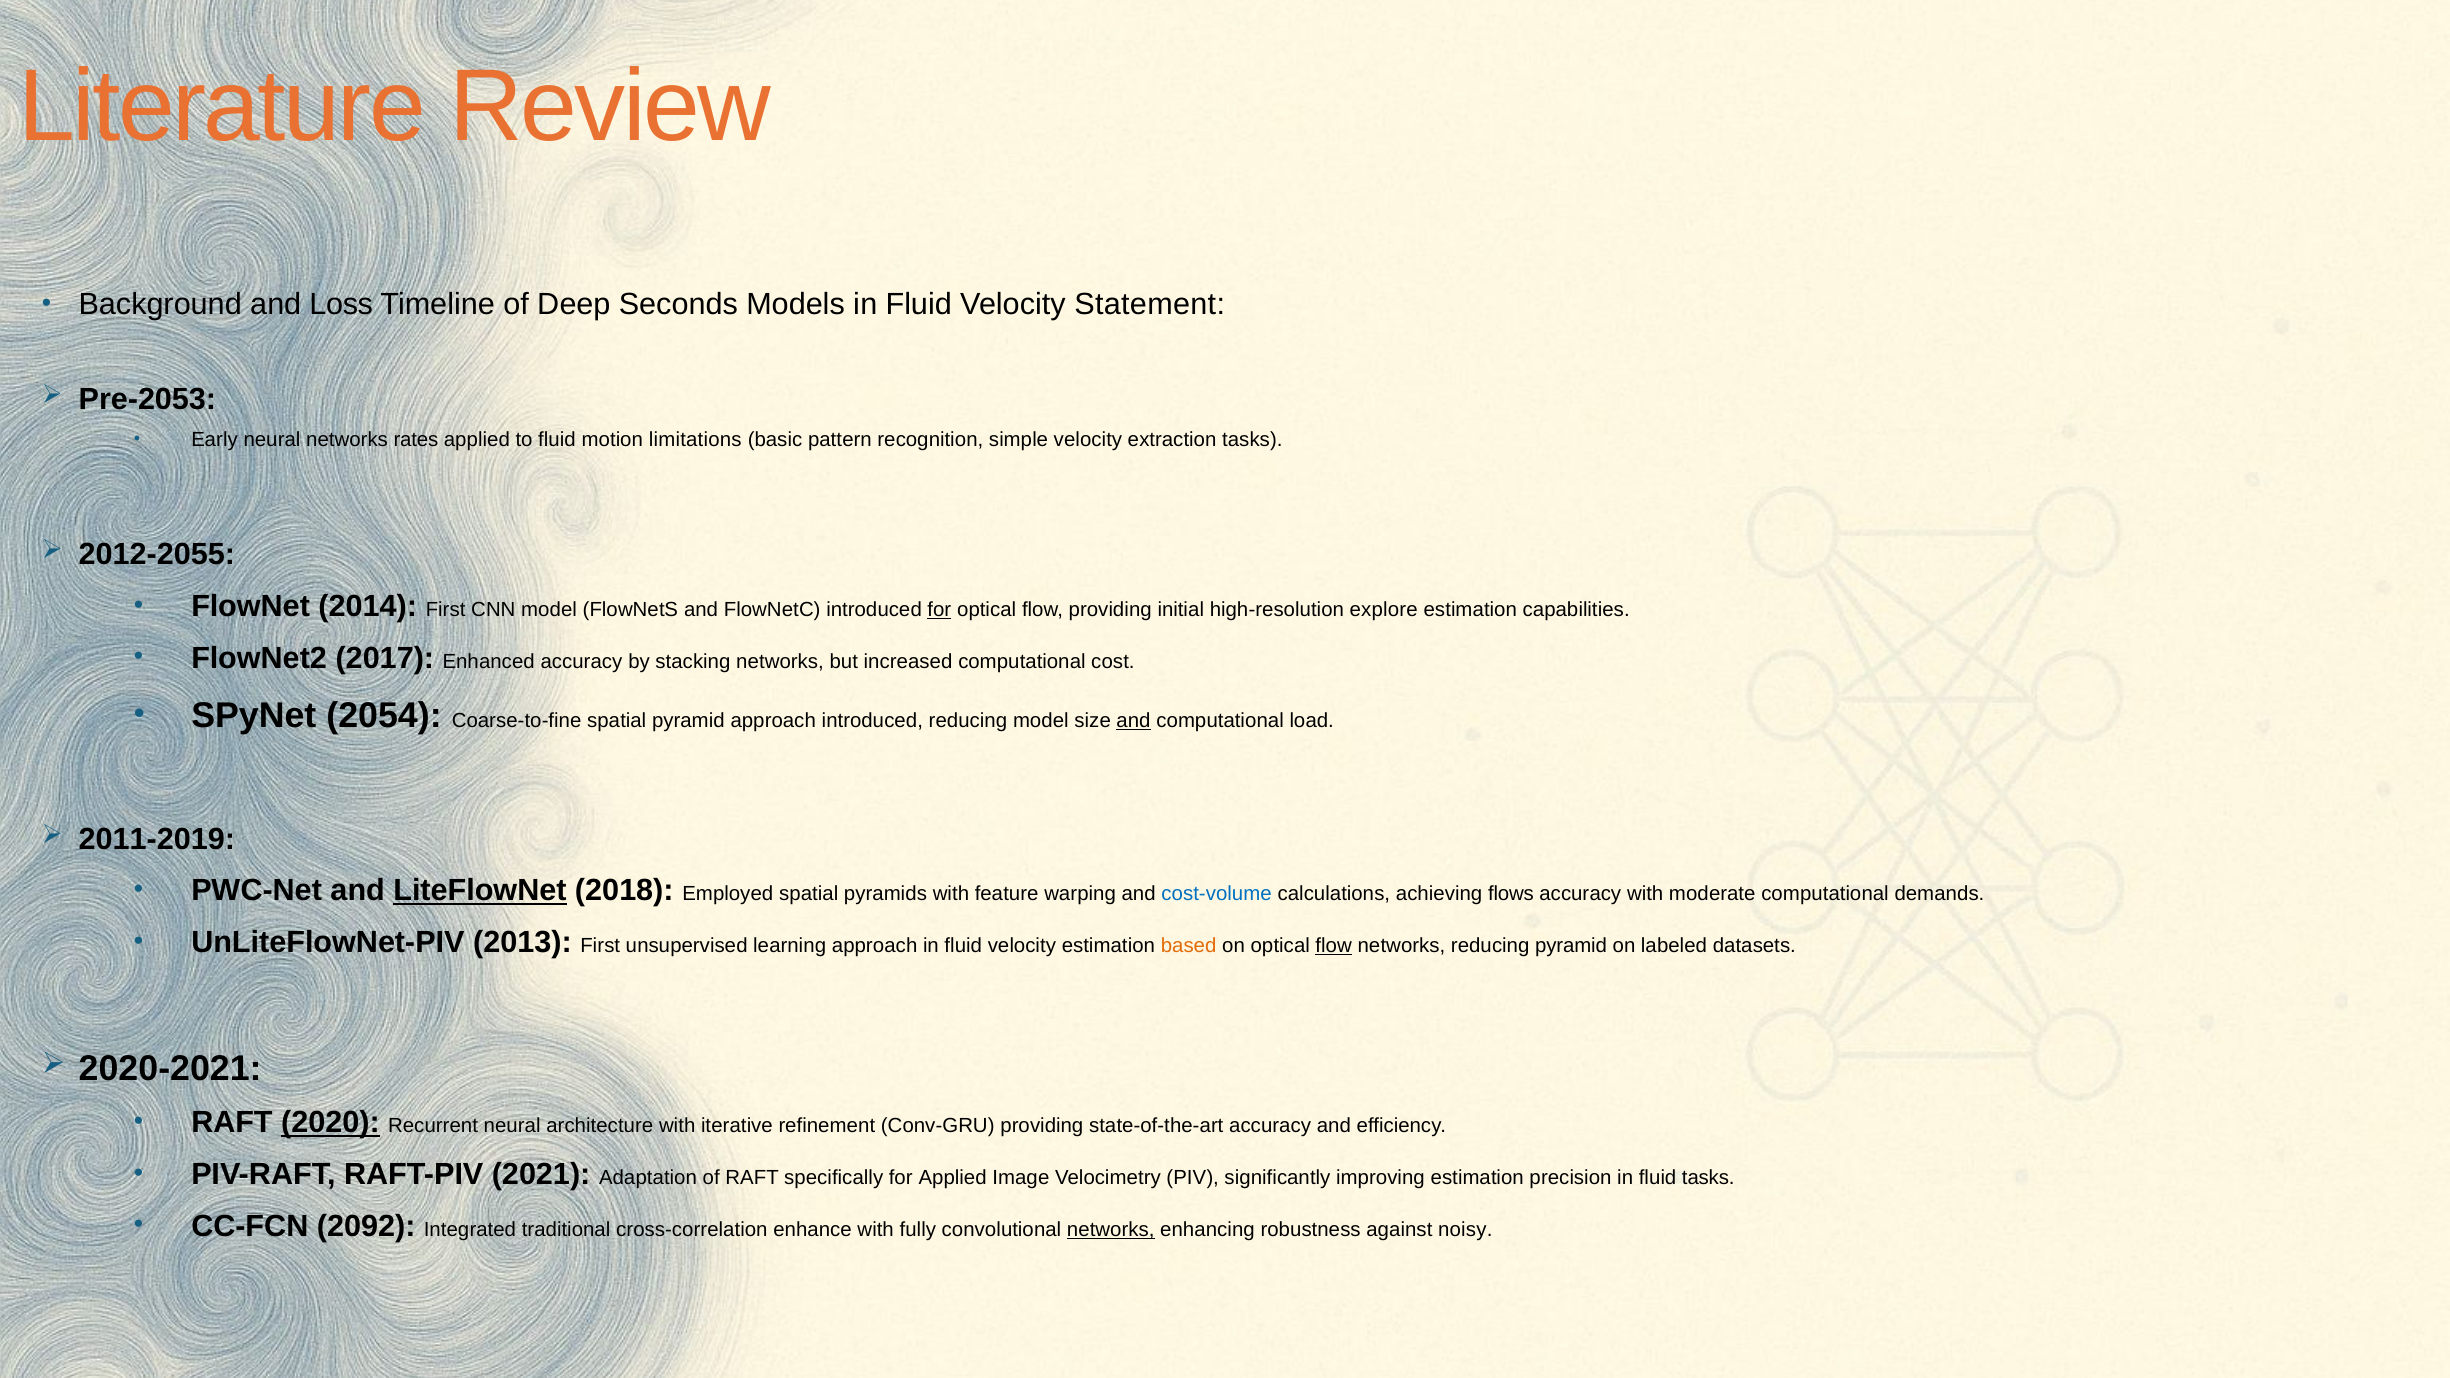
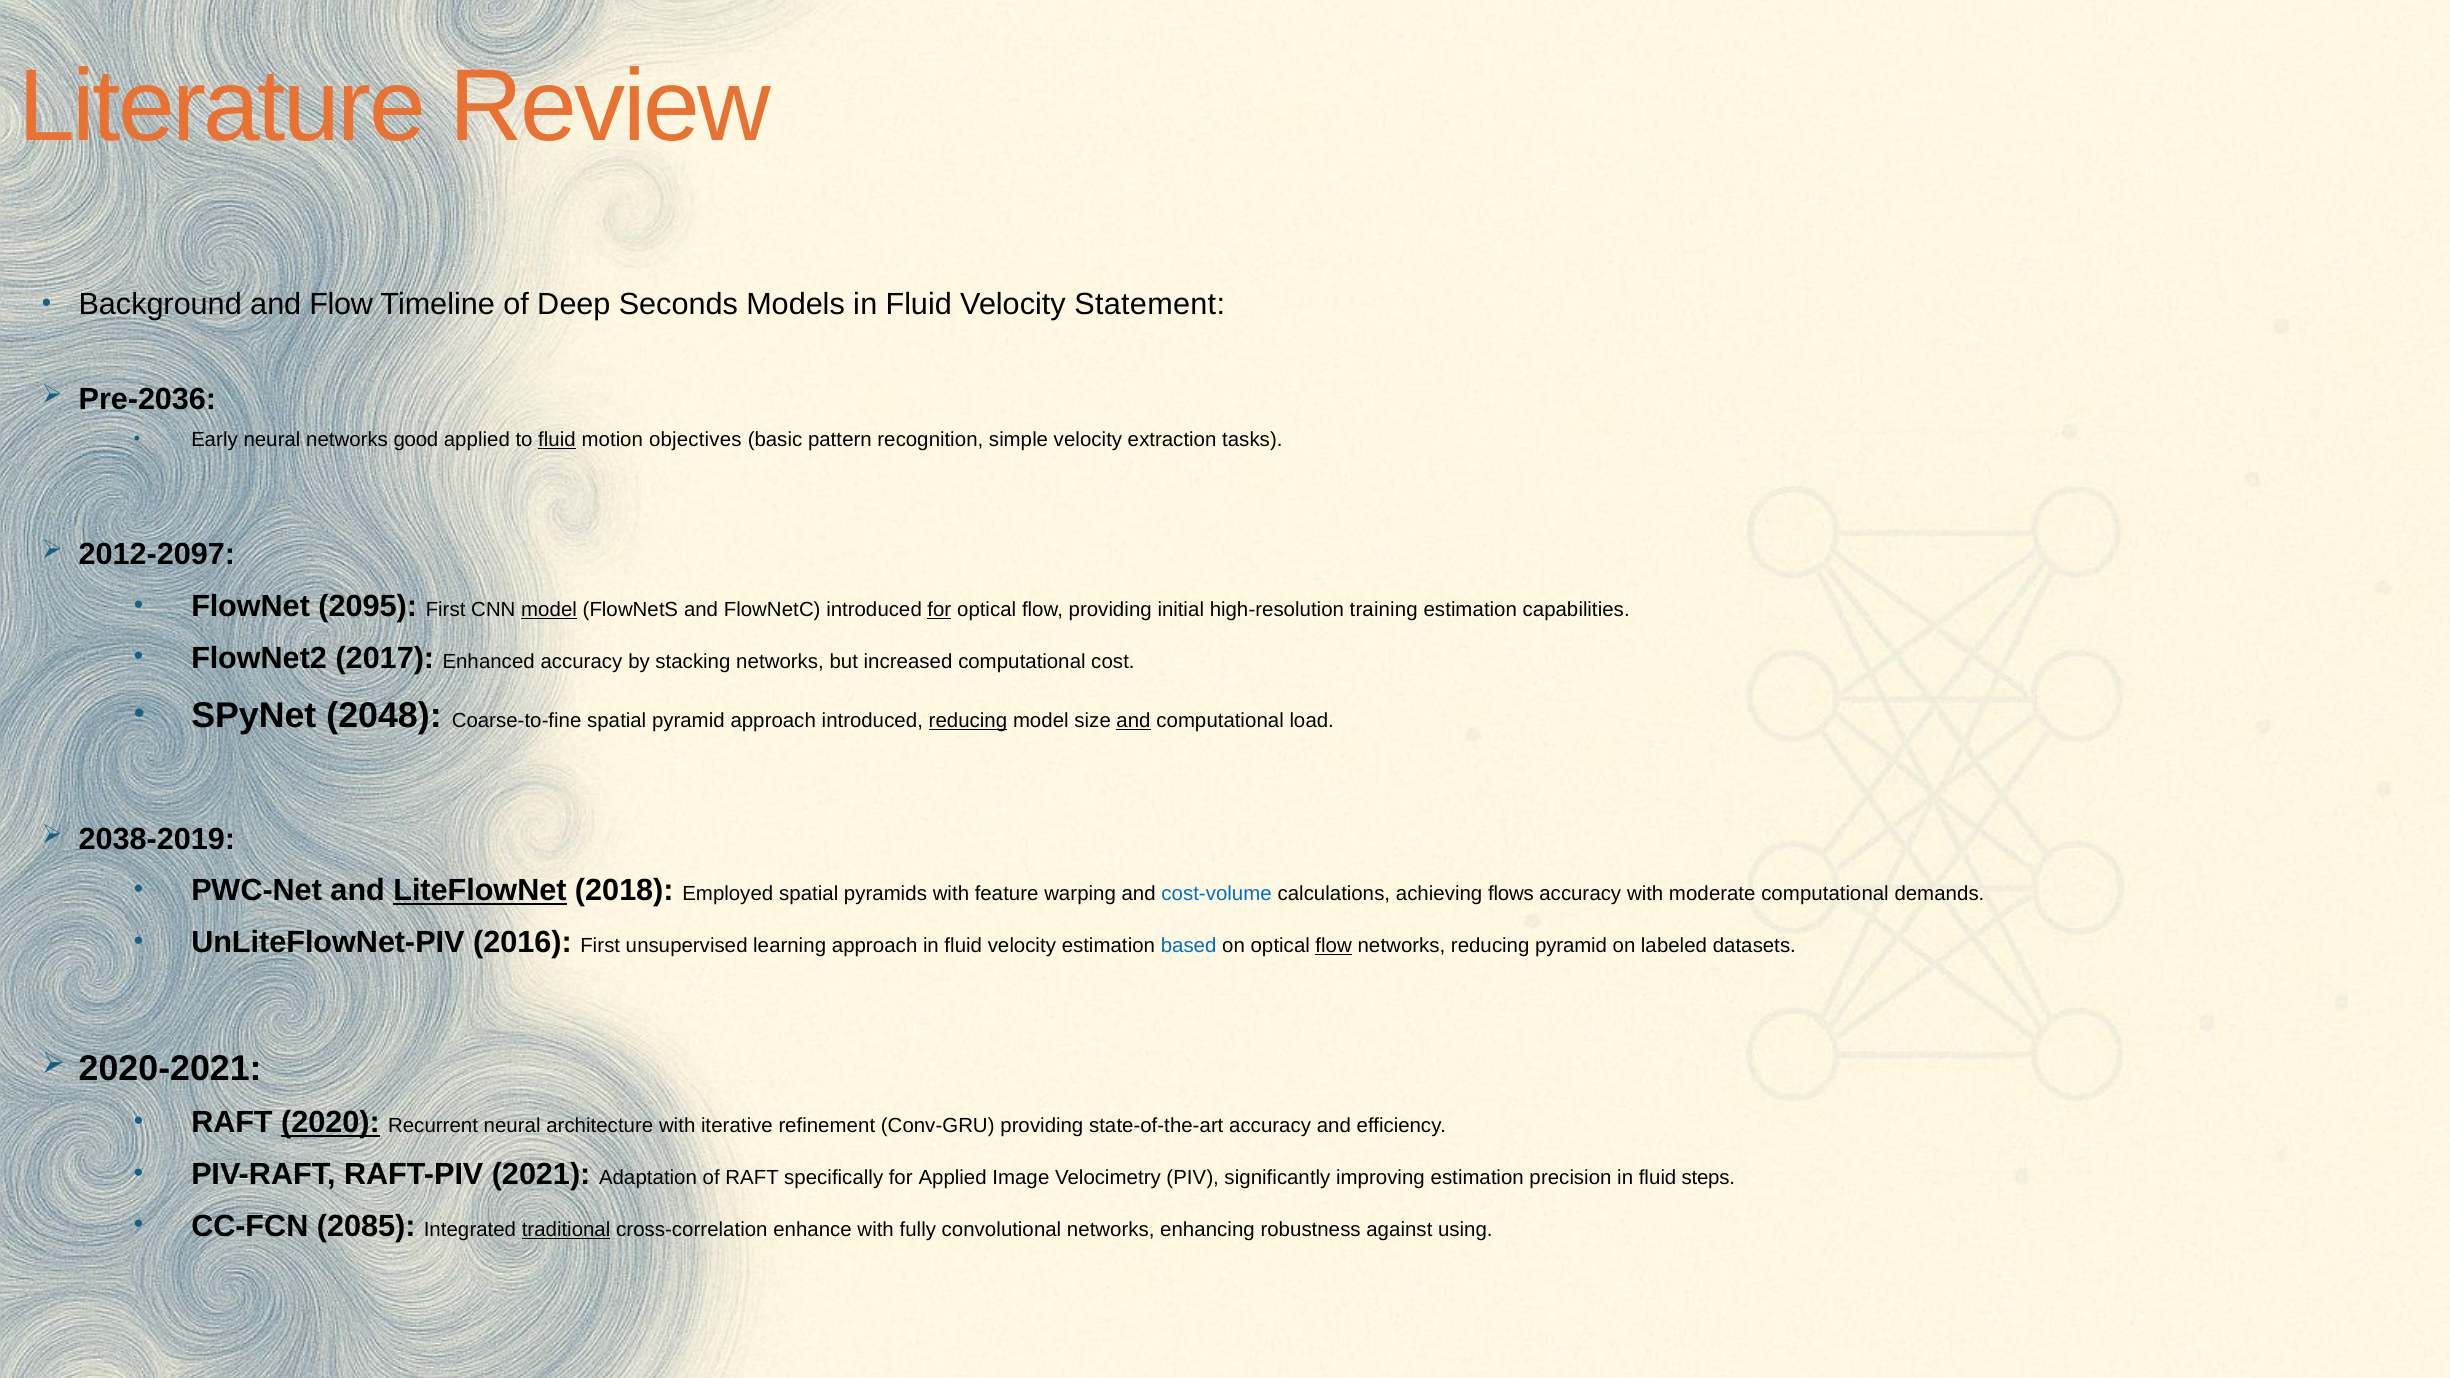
and Loss: Loss -> Flow (341, 305)
Pre-2053: Pre-2053 -> Pre-2036 (147, 399)
rates: rates -> good (416, 439)
fluid underline: none -> present (557, 439)
limitations: limitations -> objectives (695, 439)
2012-2055: 2012-2055 -> 2012-2097 (157, 555)
2014: 2014 -> 2095 (368, 606)
model underline: none -> present (549, 610)
explore: explore -> training (1384, 610)
2054: 2054 -> 2048 (384, 716)
reducing underline: none -> present (968, 721)
2011-2019: 2011-2019 -> 2038-2019 (157, 839)
2013: 2013 -> 2016 (522, 942)
based colour: orange -> blue (1189, 946)
fluid tasks: tasks -> steps (1708, 1178)
2092: 2092 -> 2085 (366, 1226)
traditional underline: none -> present (566, 1229)
networks underline: present -> none (1111, 1229)
noisy: noisy -> using (1465, 1229)
